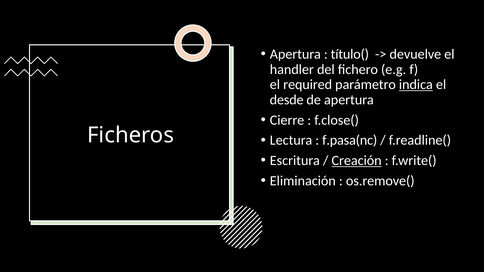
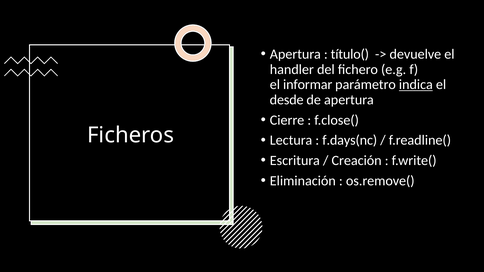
required: required -> informar (308, 85)
f.pasa(nc: f.pasa(nc -> f.days(nc (350, 140)
Creación underline: present -> none (357, 161)
